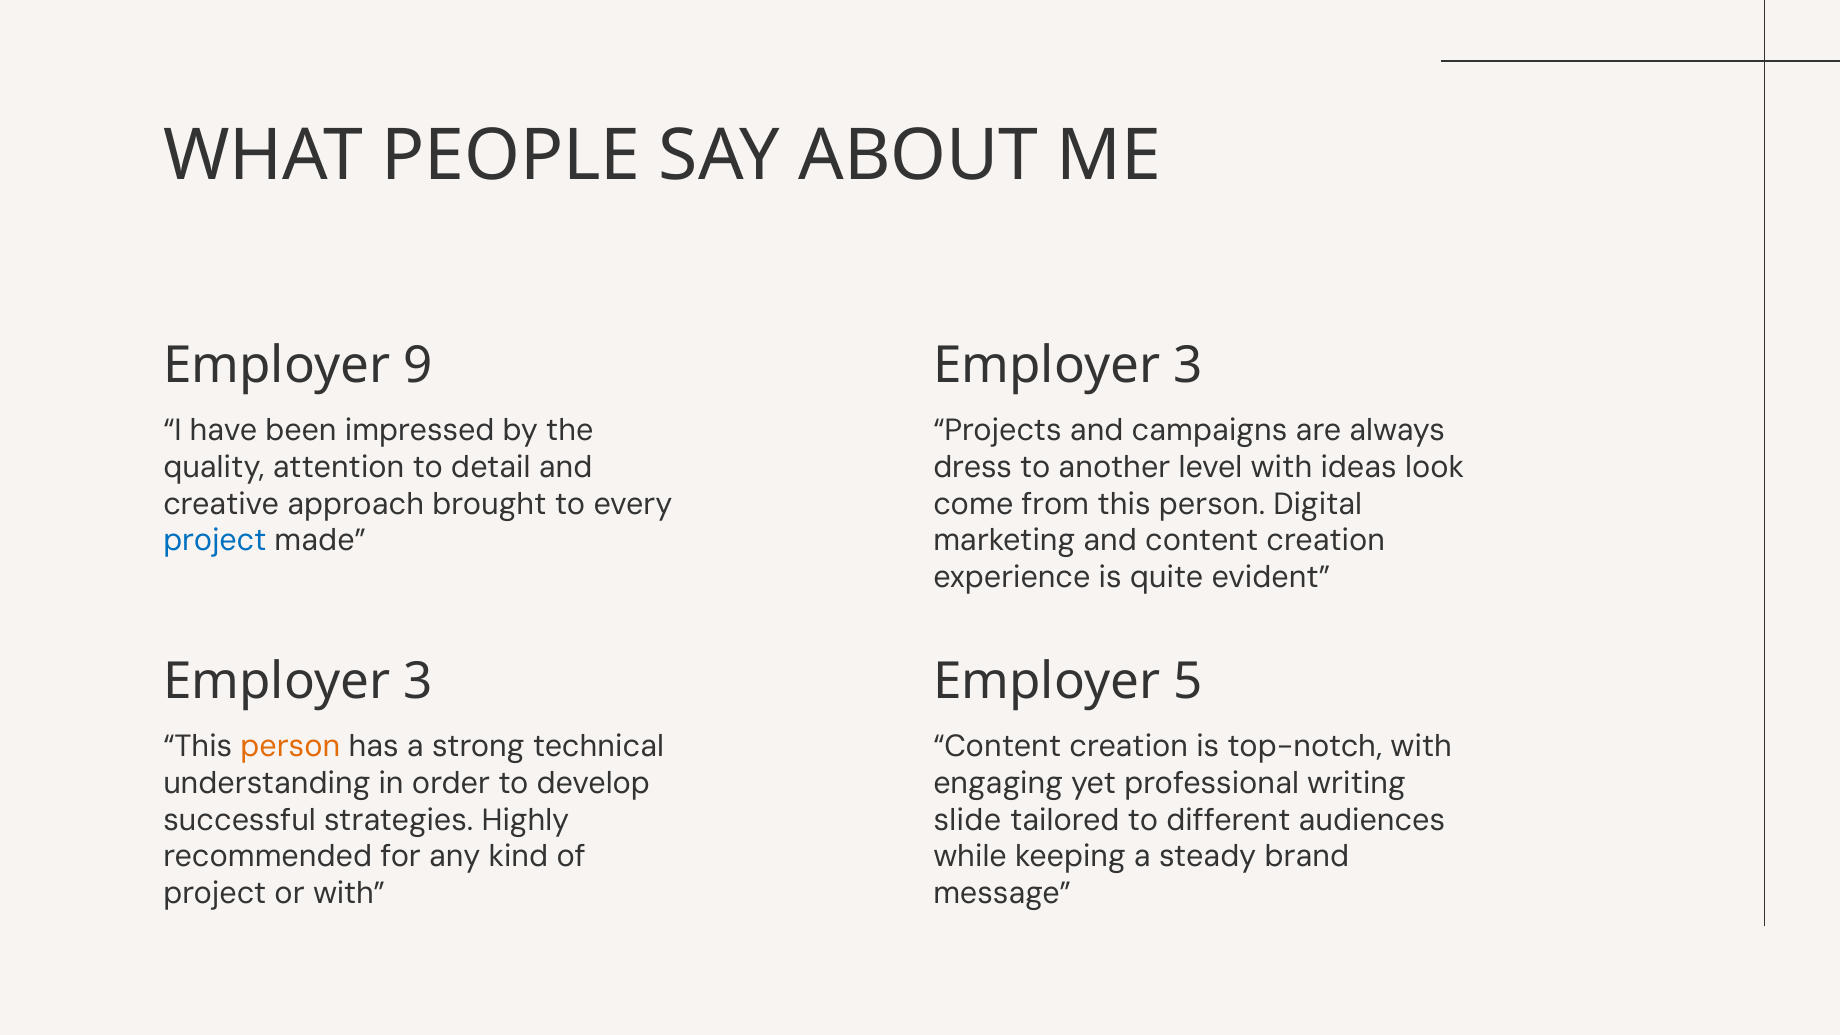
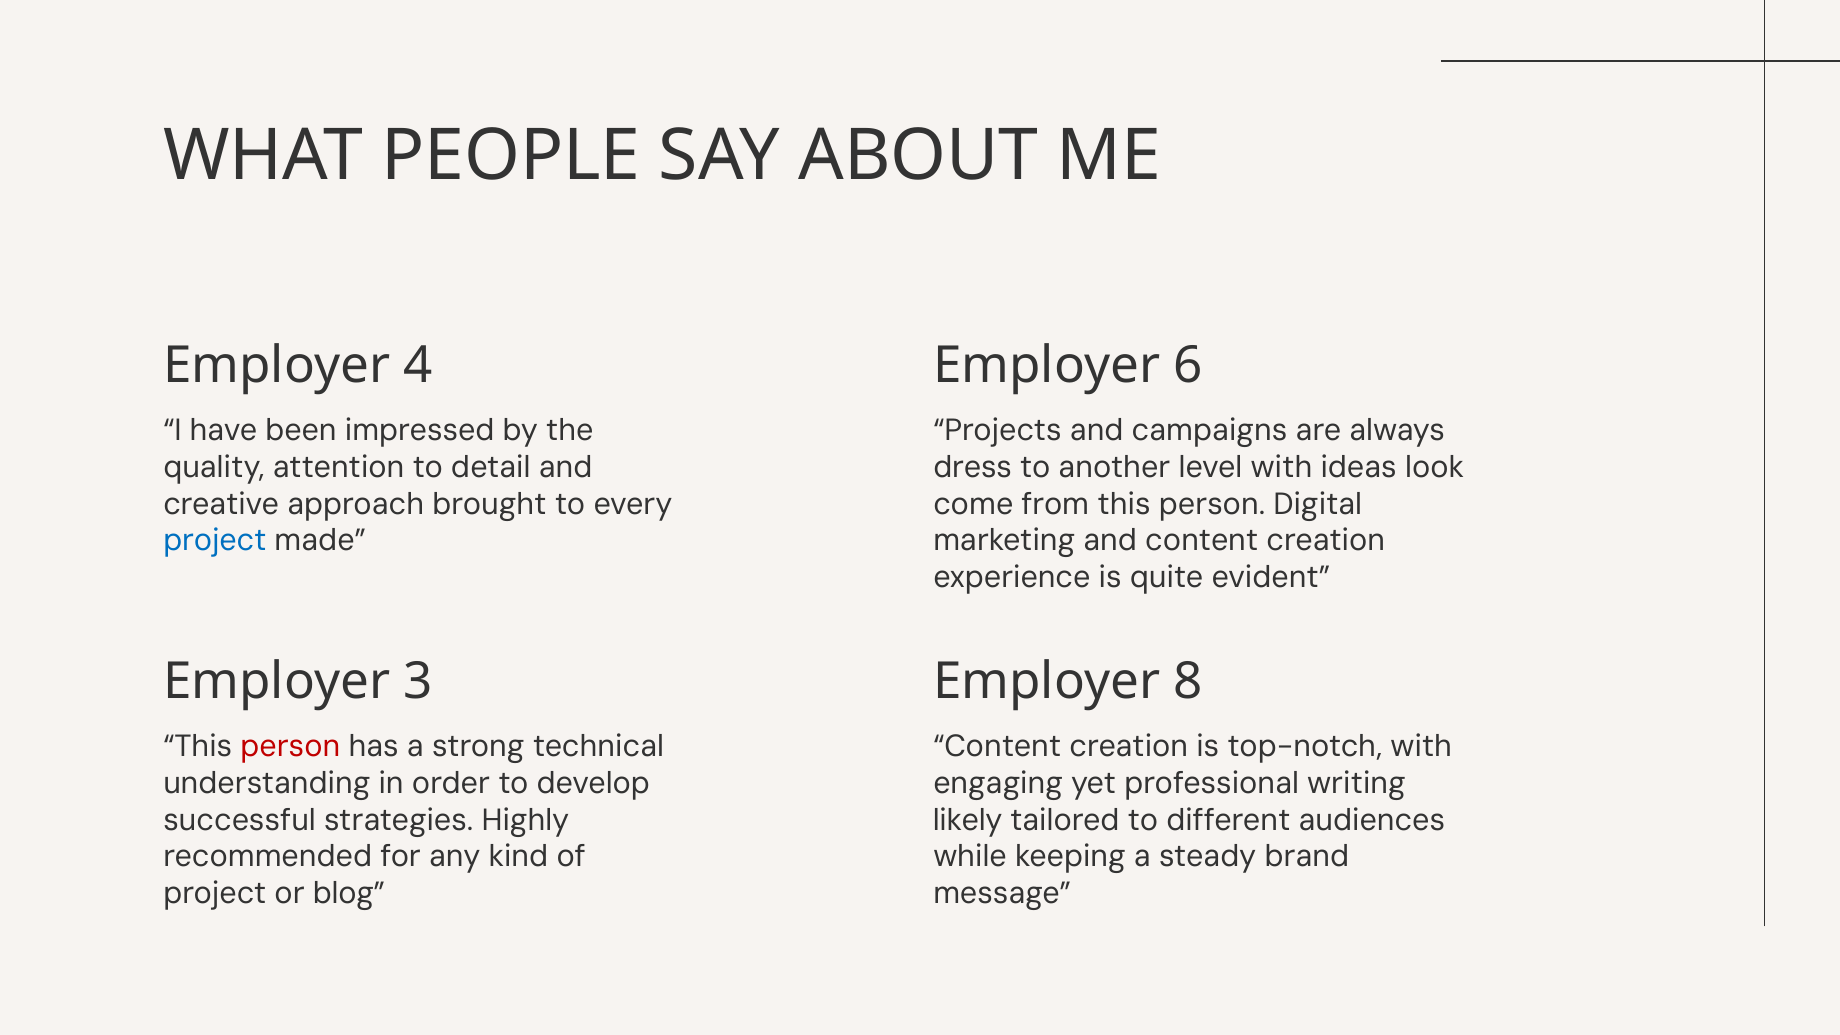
9: 9 -> 4 (418, 366)
3: 3 -> 6 (1188, 366)
5: 5 -> 8 (1188, 682)
person colour: orange -> red (290, 746)
slide: slide -> likely (968, 820)
or with: with -> blog (349, 894)
